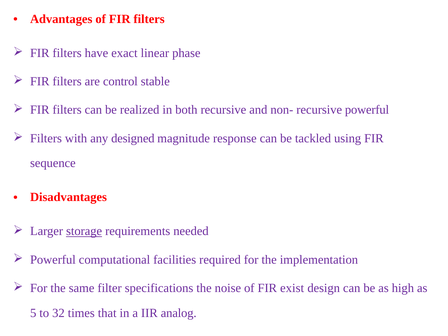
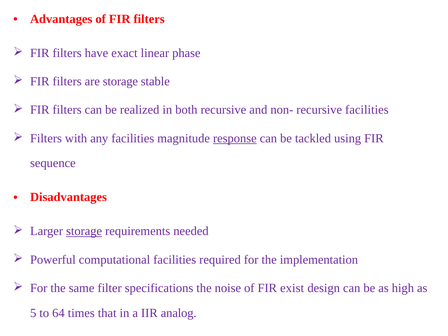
are control: control -> storage (120, 81)
recursive powerful: powerful -> facilities (367, 110)
any designed: designed -> facilities (133, 138)
response underline: none -> present (235, 138)
32: 32 -> 64 (58, 313)
